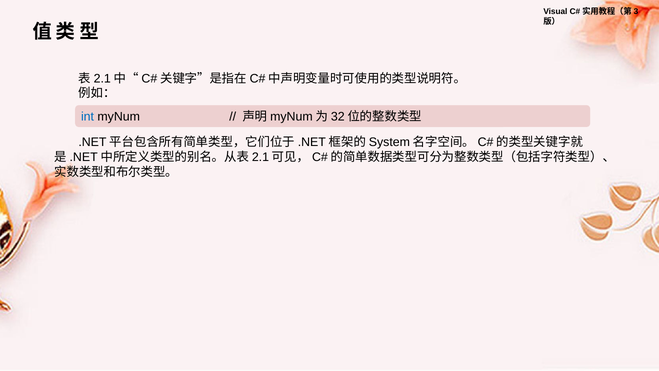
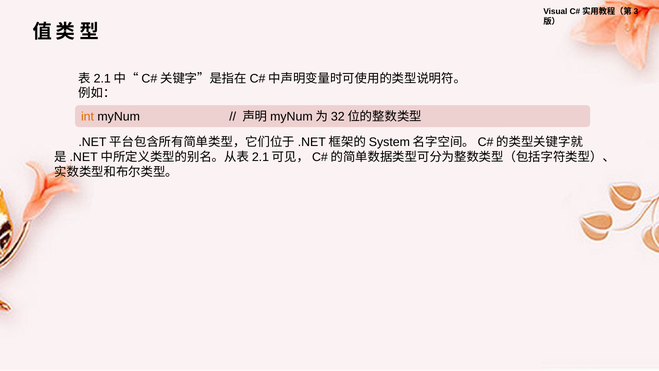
int colour: blue -> orange (88, 117)
